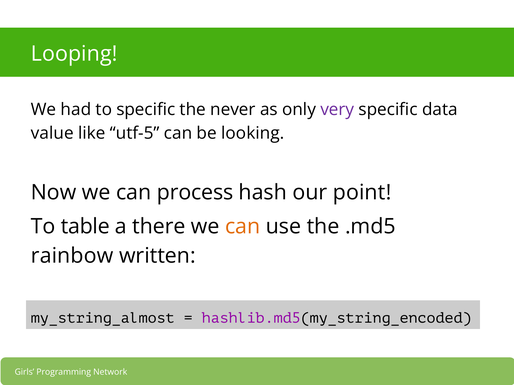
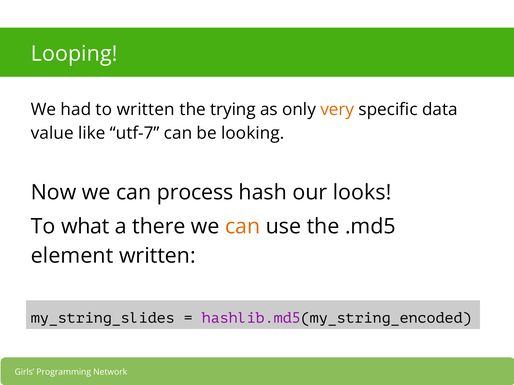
to specific: specific -> written (146, 110)
never: never -> trying (233, 110)
very colour: purple -> orange (337, 110)
utf-5: utf-5 -> utf-7 (135, 133)
point: point -> looks (362, 193)
table: table -> what (85, 227)
rainbow: rainbow -> element (72, 256)
my_string_almost: my_string_almost -> my_string_slides (103, 318)
